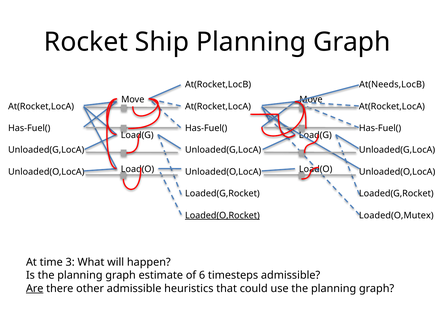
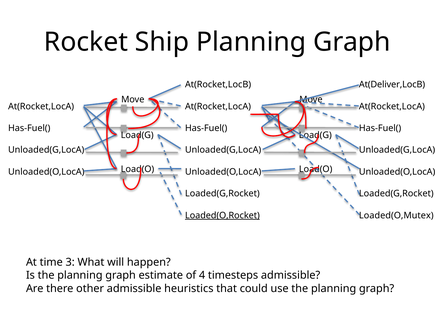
At(Needs,LocB: At(Needs,LocB -> At(Deliver,LocB (392, 84)
6: 6 -> 4 (202, 275)
Are underline: present -> none (35, 288)
